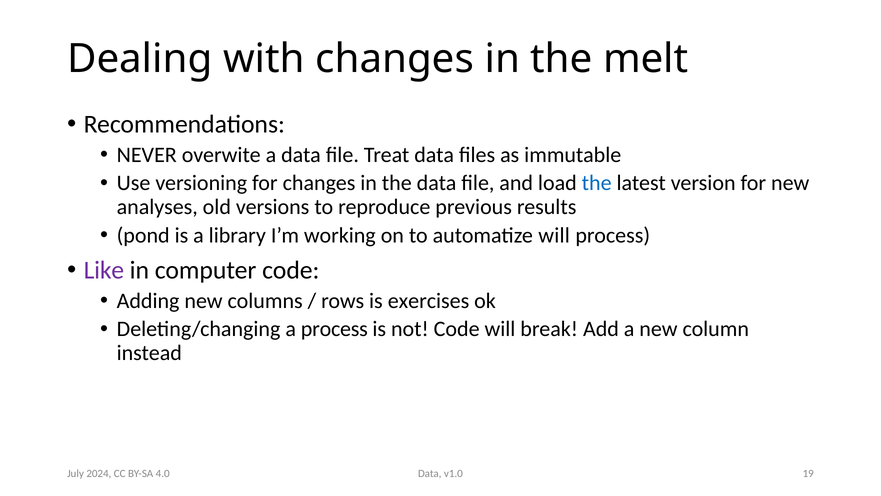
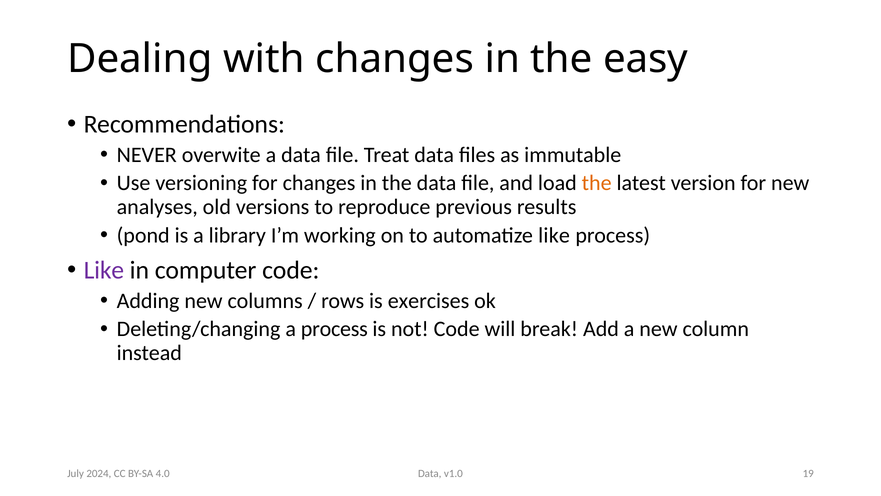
melt: melt -> easy (646, 59)
the colour: blue -> orange (597, 183)
automatize will: will -> like (554, 235)
